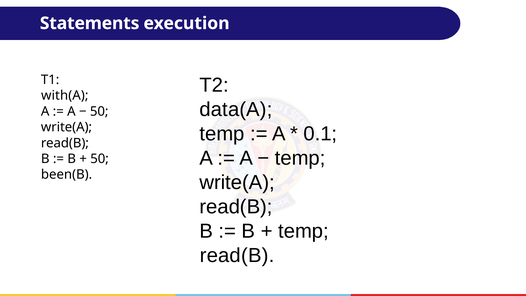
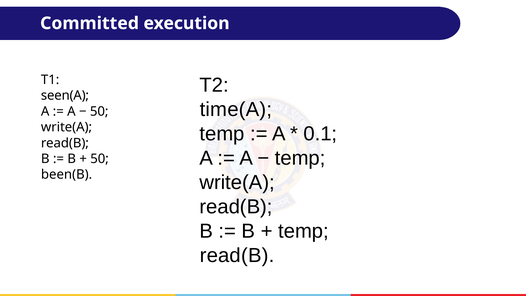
Statements: Statements -> Committed (90, 23)
with(A: with(A -> seen(A (65, 96)
data(A: data(A -> time(A (236, 109)
